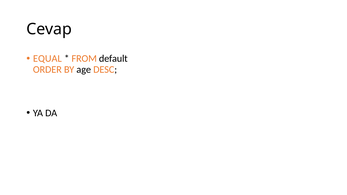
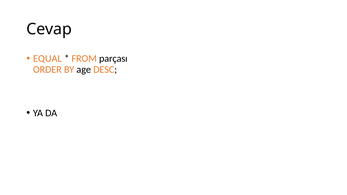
default: default -> parçası (113, 59)
